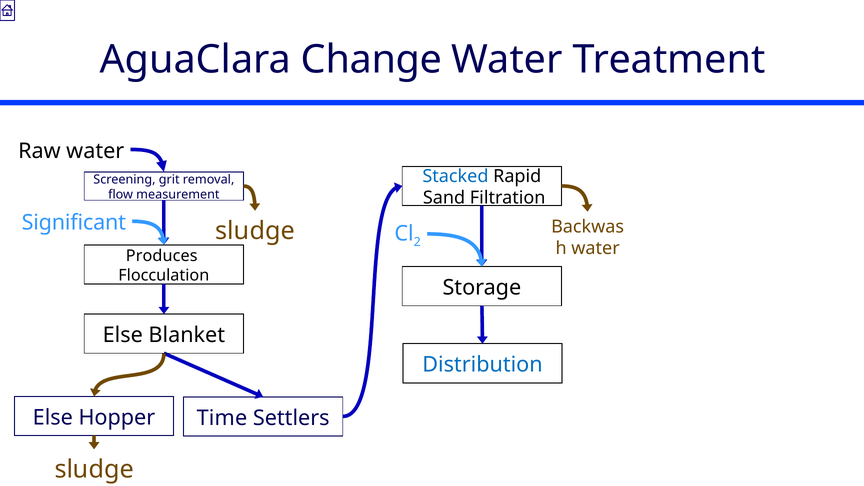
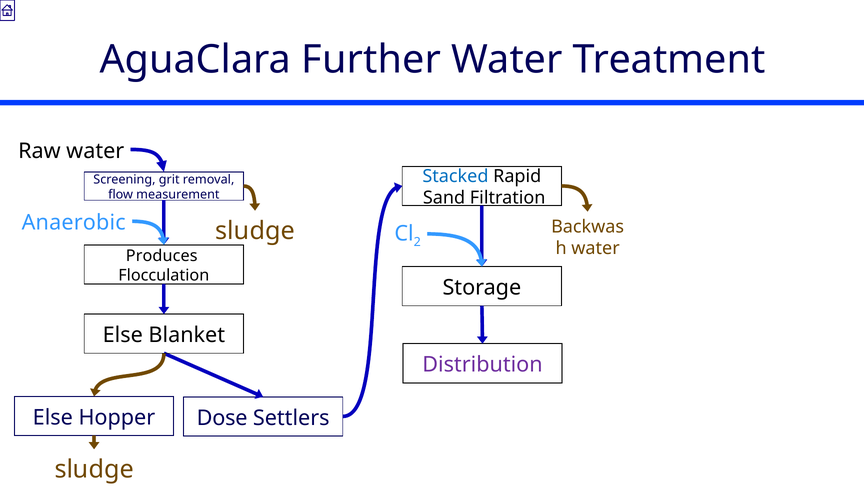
Change: Change -> Further (371, 59)
Significant: Significant -> Anaerobic (74, 223)
Distribution colour: blue -> purple (482, 365)
Time: Time -> Dose (222, 418)
